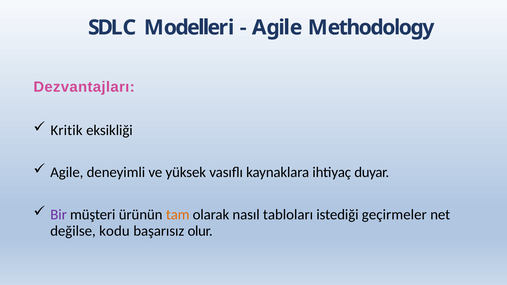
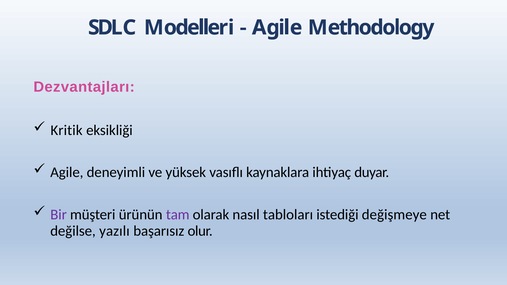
tam colour: orange -> purple (178, 215)
geçirmeler: geçirmeler -> değişmeye (394, 215)
kodu: kodu -> yazılı (114, 231)
